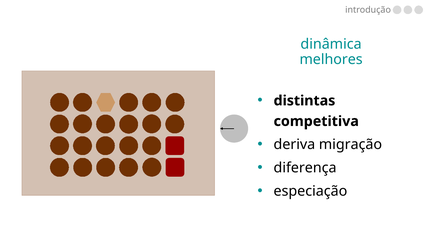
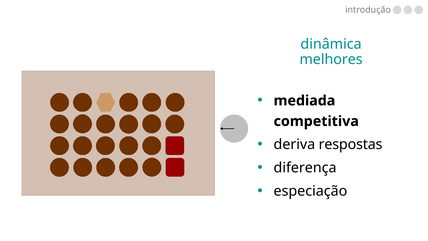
distintas: distintas -> mediada (304, 101)
migração: migração -> respostas (351, 144)
